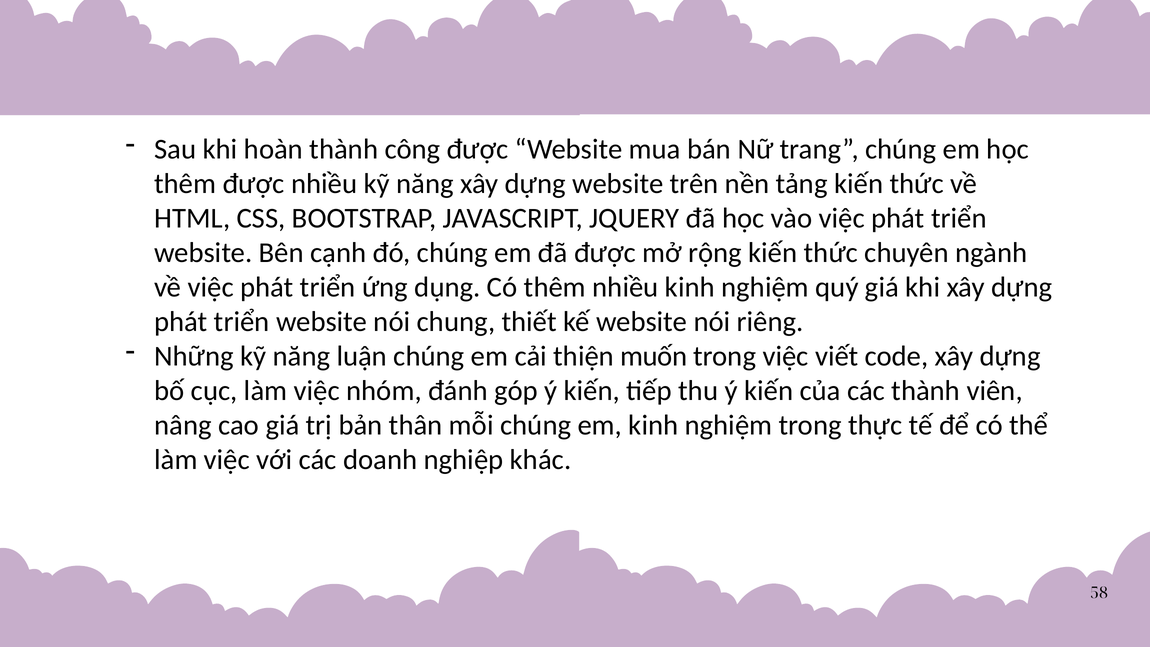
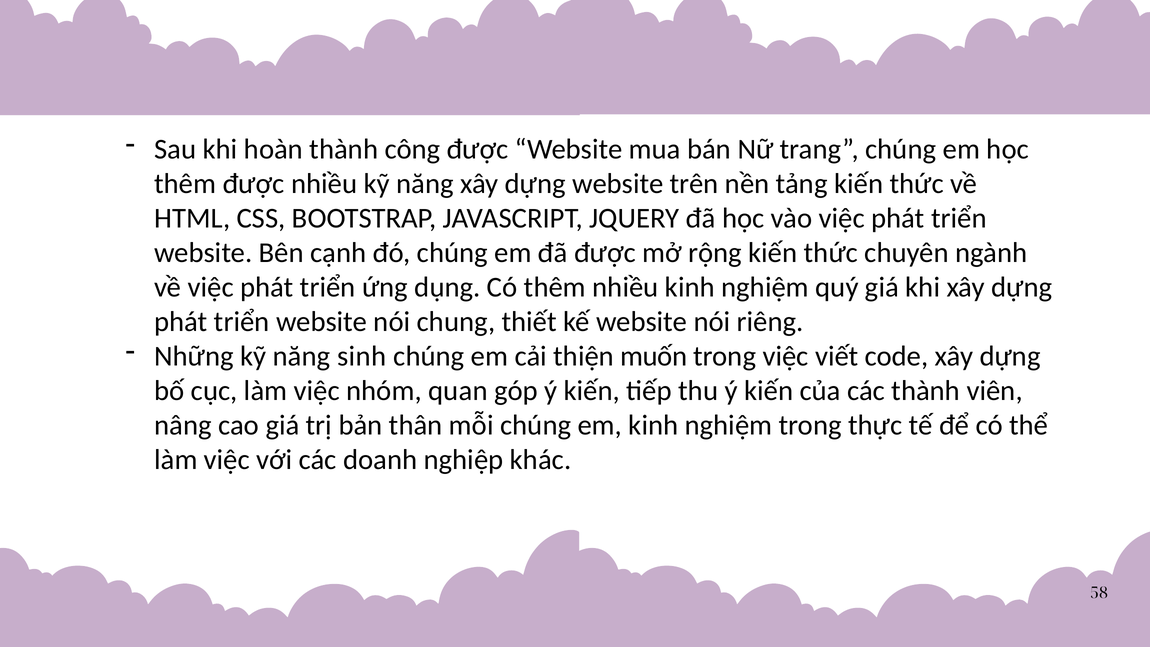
luận: luận -> sinh (362, 356)
đánh: đánh -> quan (458, 391)
